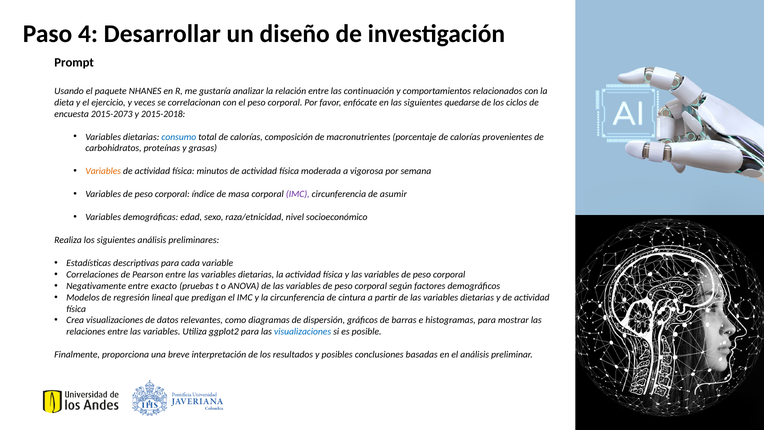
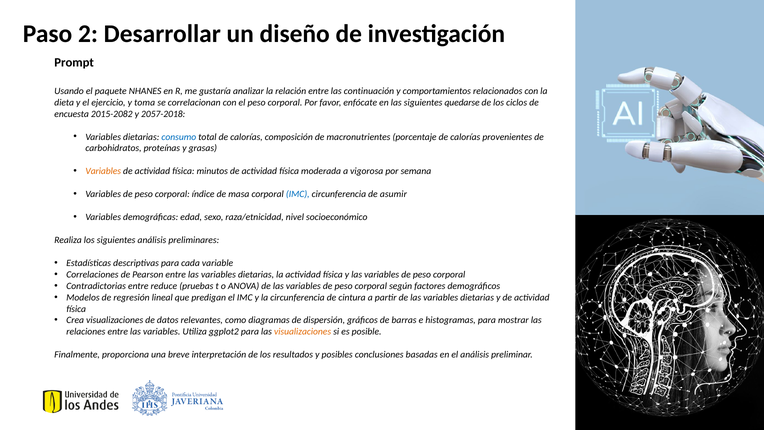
4: 4 -> 2 (88, 34)
veces: veces -> toma (145, 102)
2015-2073: 2015-2073 -> 2015-2082 (112, 114)
2015-2018: 2015-2018 -> 2057-2018 (163, 114)
IMC colour: purple -> blue (298, 194)
Negativamente: Negativamente -> Contradictorias (96, 286)
exacto: exacto -> reduce (164, 286)
visualizaciones colour: blue -> orange (303, 332)
